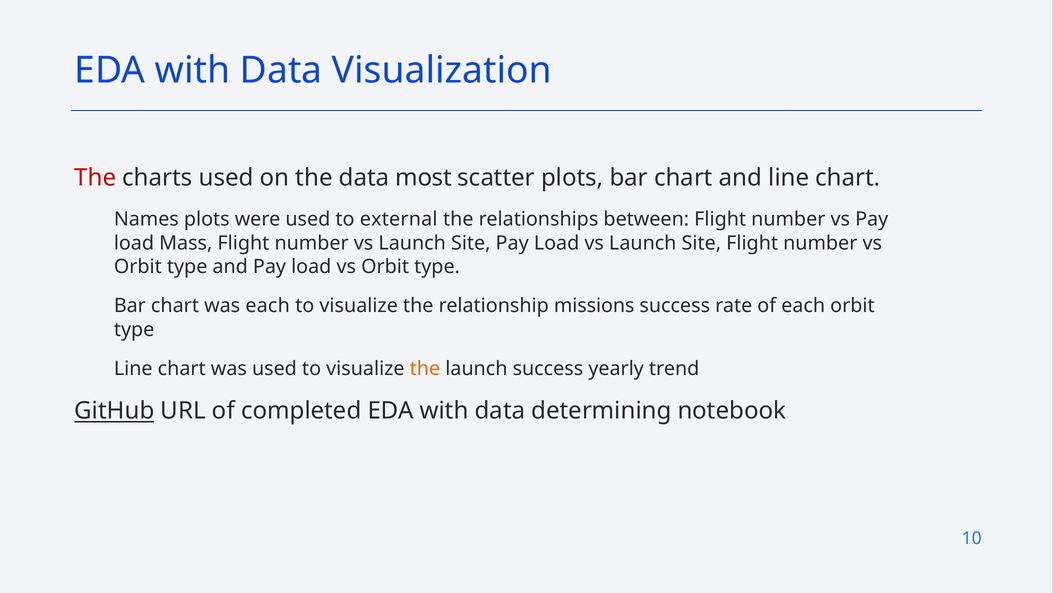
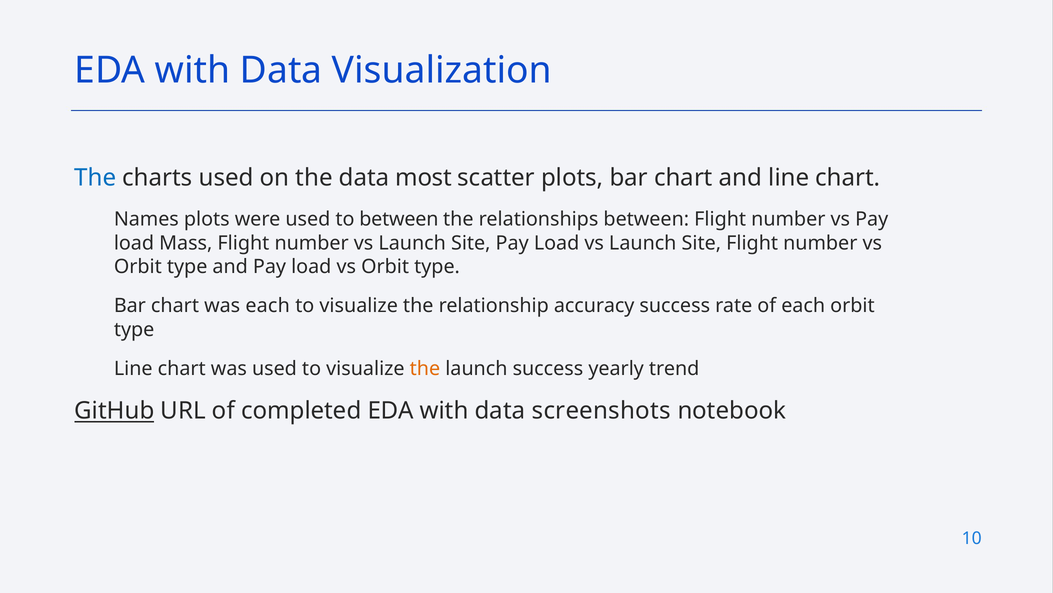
The colour: red -> blue (95, 178)
to external: external -> between (399, 219)
missions: missions -> accuracy (594, 306)
determining: determining -> screenshots (601, 410)
